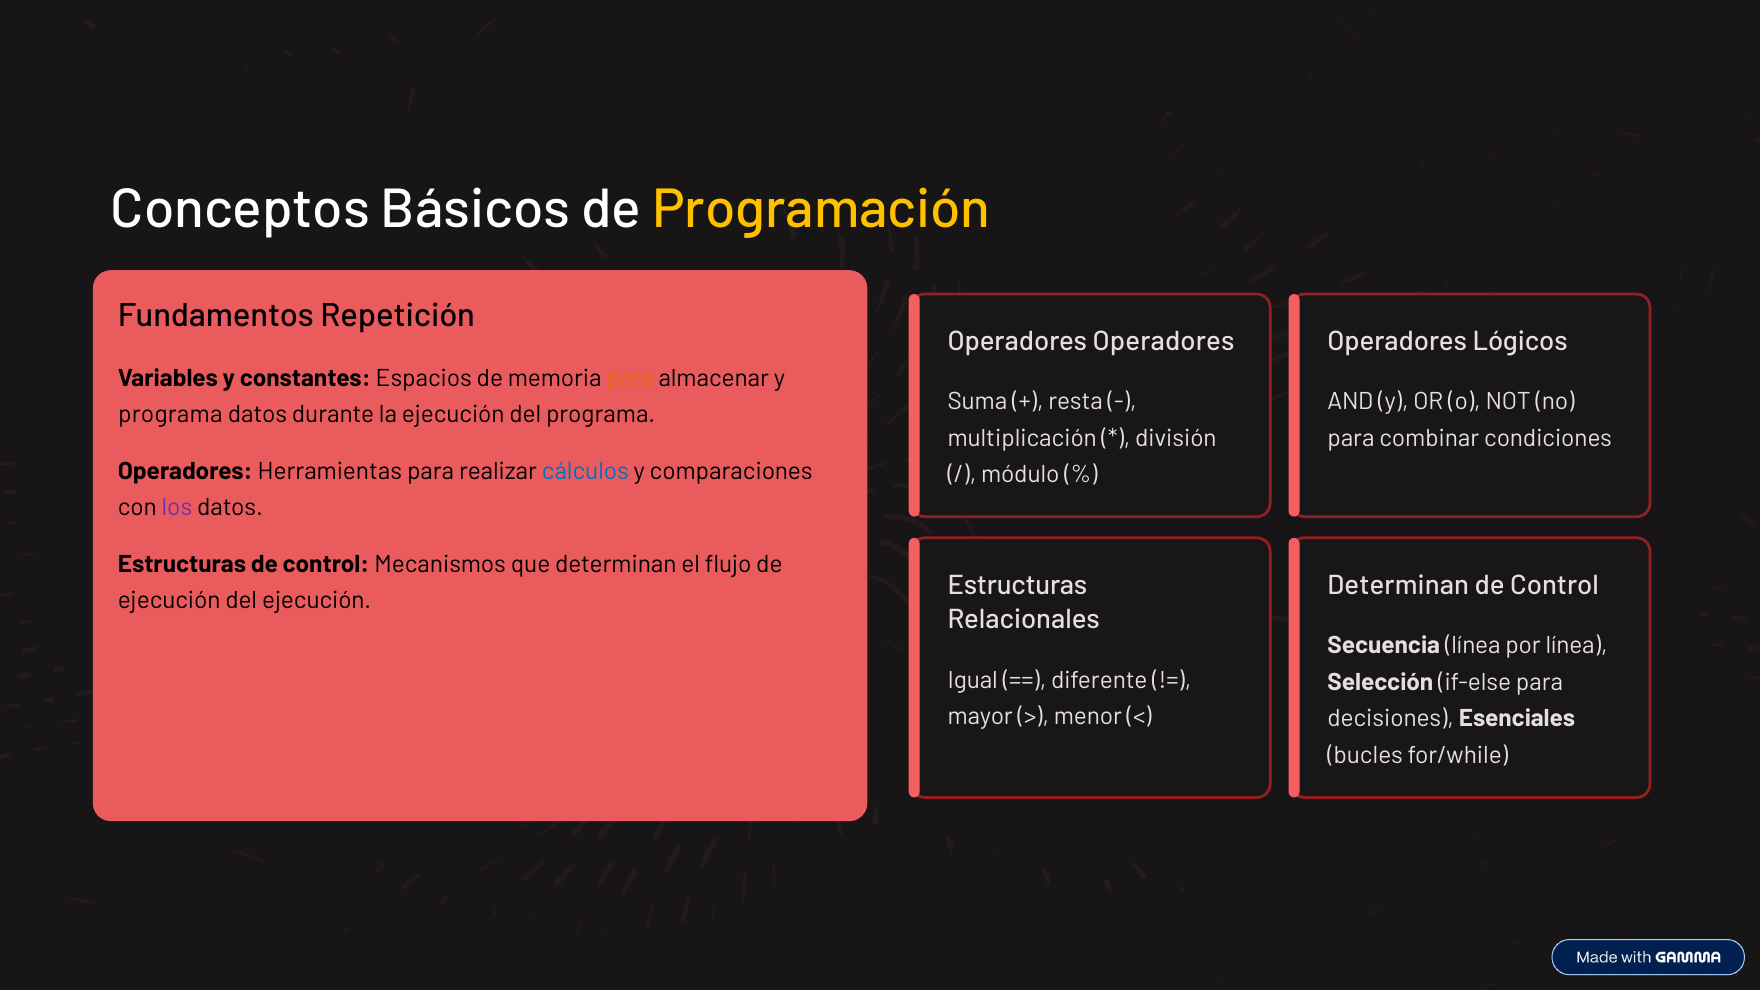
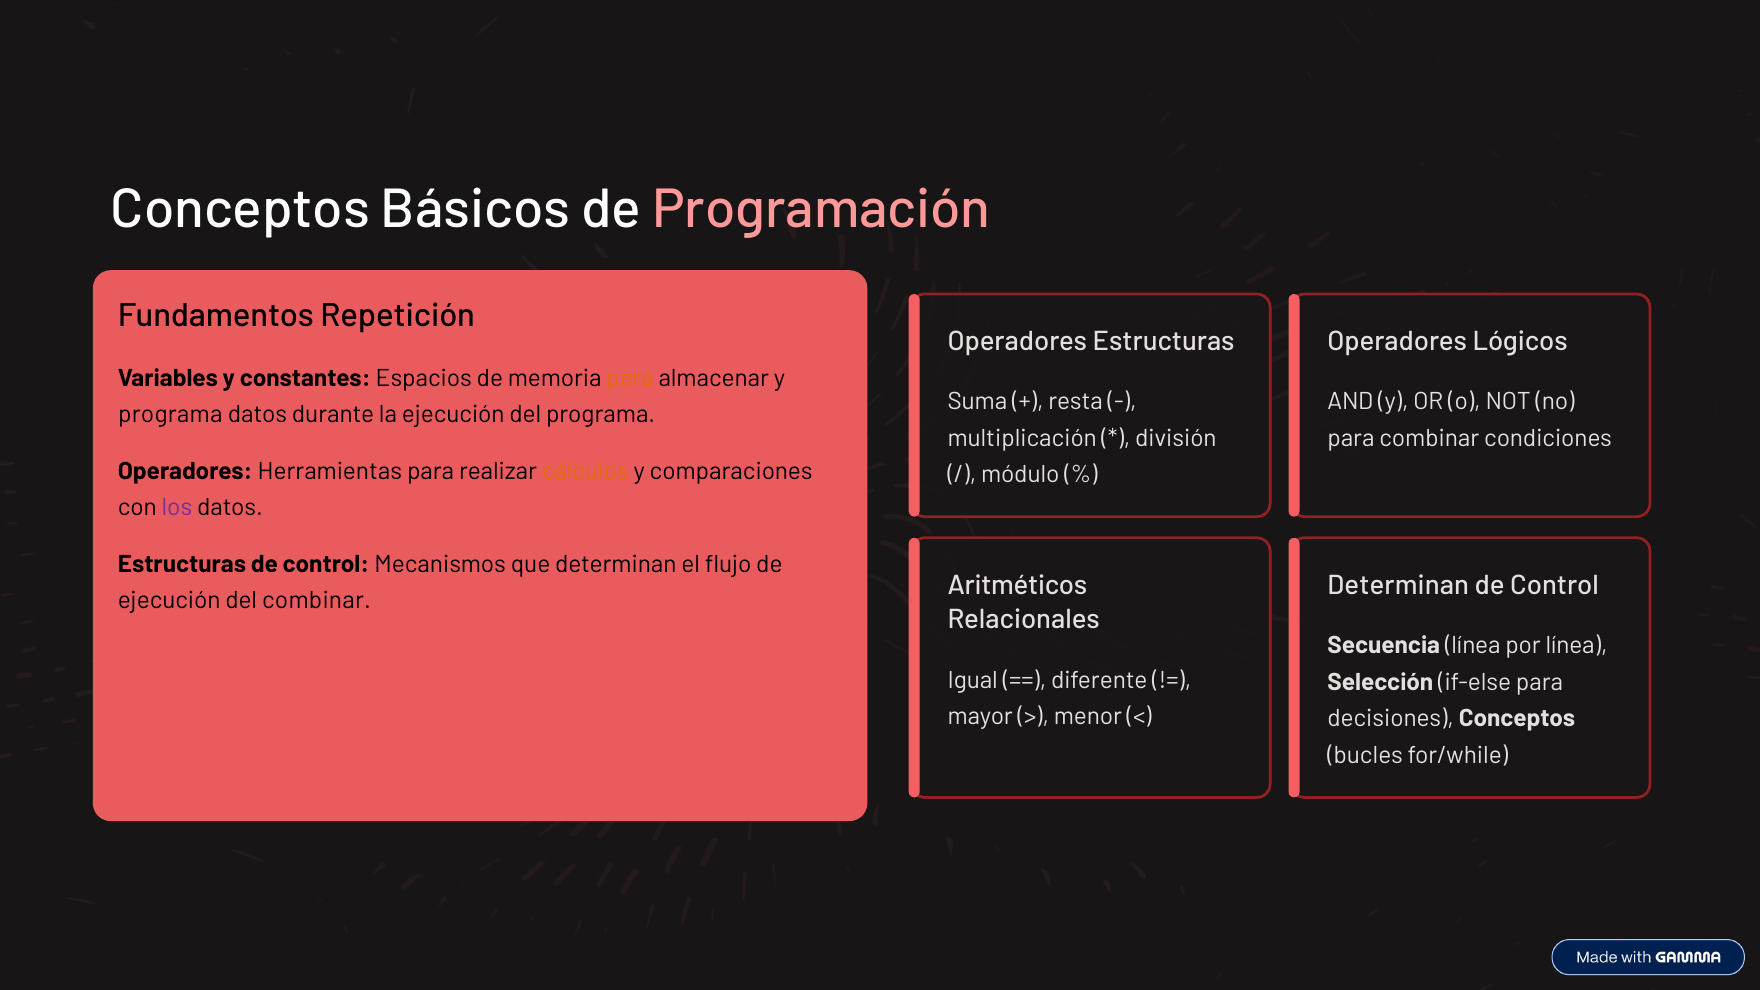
Programación colour: yellow -> pink (821, 209)
Operadores Operadores: Operadores -> Estructuras (1164, 342)
cálculos colour: blue -> orange (585, 471)
Estructuras: Estructuras -> Aritméticos (1017, 585)
del ejecución: ejecución -> combinar (317, 601)
decisiones Esenciales: Esenciales -> Conceptos (1517, 719)
